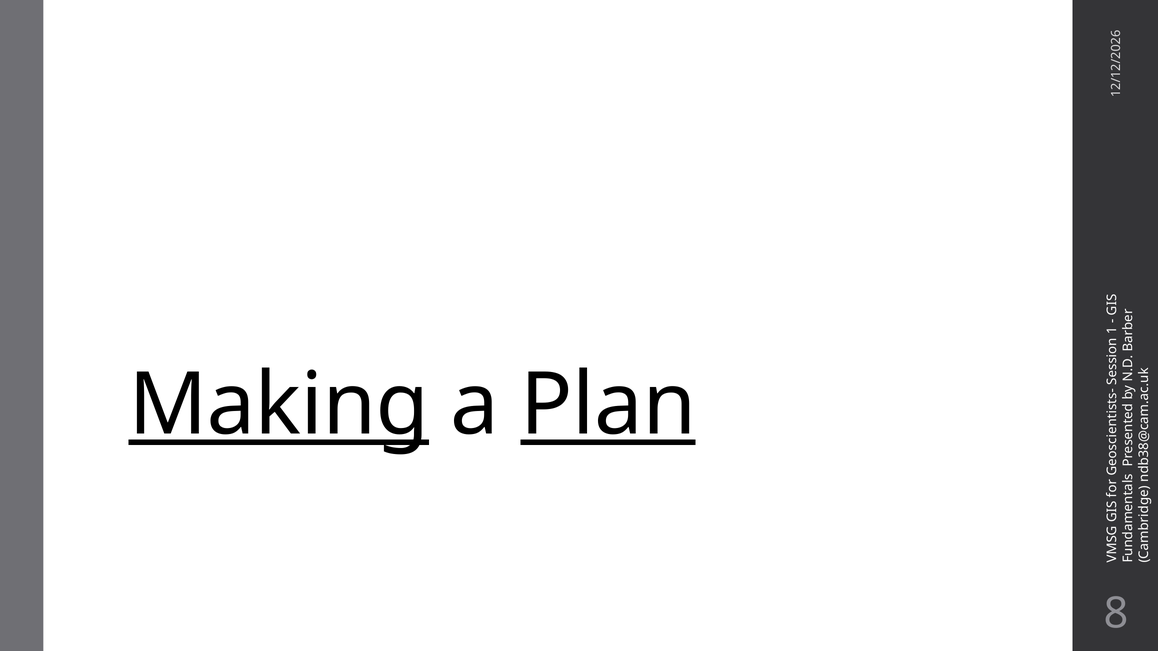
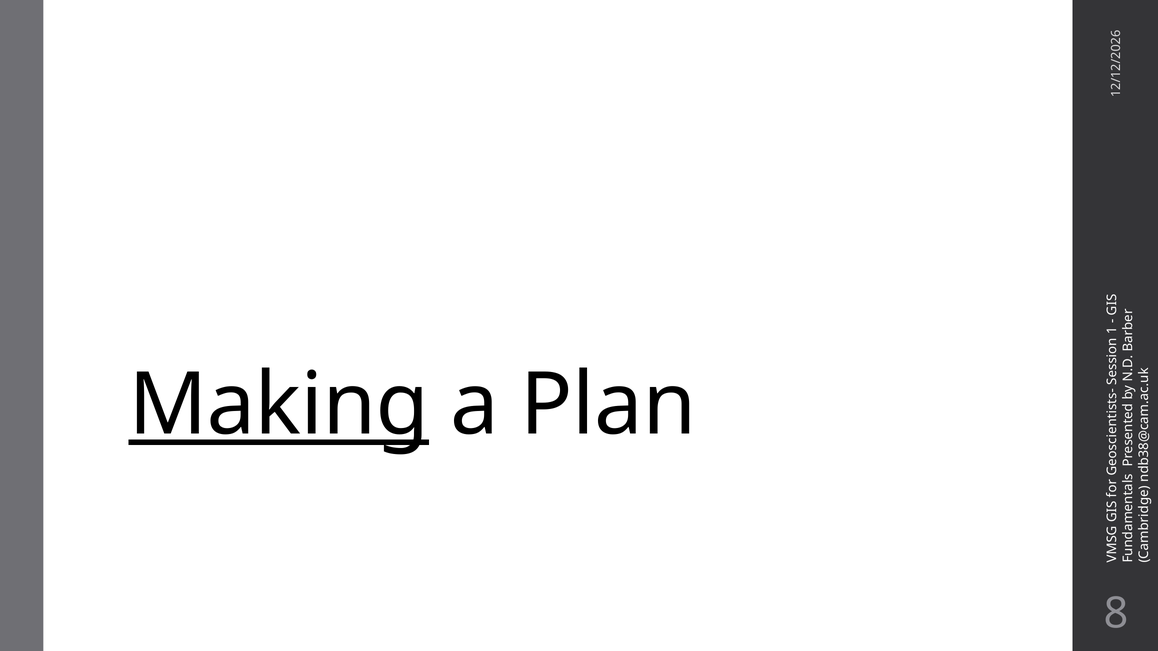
Plan underline: present -> none (608, 405)
